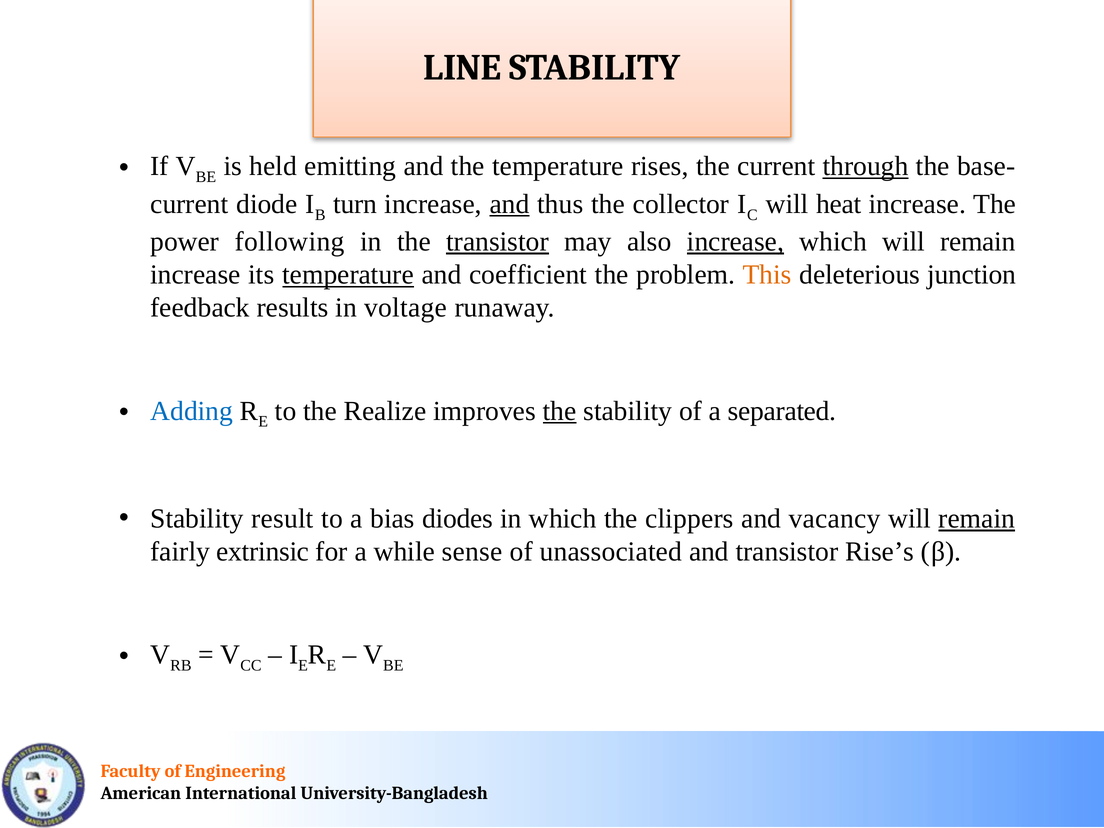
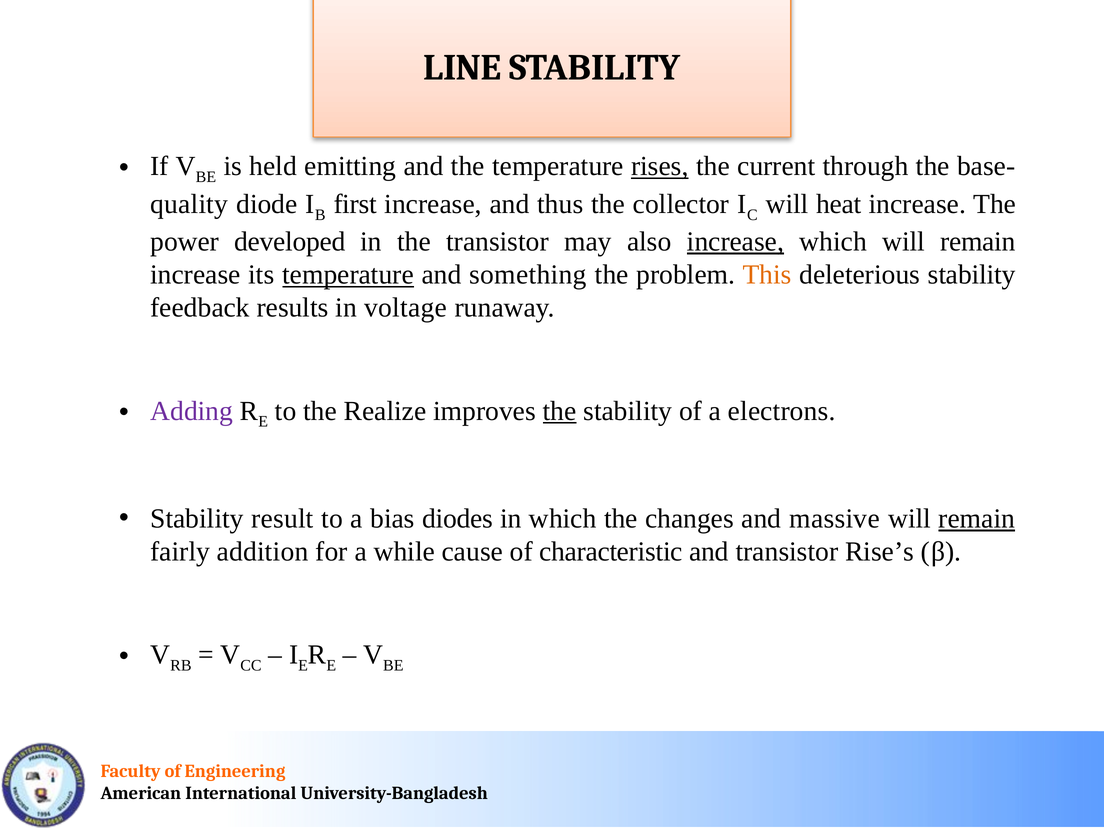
rises underline: none -> present (660, 166)
through underline: present -> none (866, 166)
current: current -> quality (189, 204)
turn: turn -> first (355, 204)
and underline: present -> none (509, 204)
following: following -> developed (290, 242)
transistor underline: present -> none (497, 242)
coefficient: coefficient -> something (528, 275)
deleterious junction: junction -> stability (972, 275)
Adding colour: blue -> purple (192, 411)
separated: separated -> electrons (782, 411)
clippers: clippers -> changes (690, 519)
vacancy: vacancy -> massive (835, 519)
extrinsic: extrinsic -> addition (263, 552)
sense: sense -> cause (472, 552)
unassociated: unassociated -> characteristic (611, 552)
